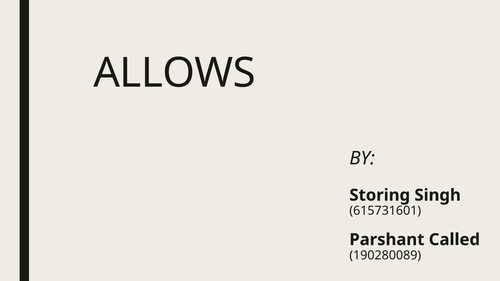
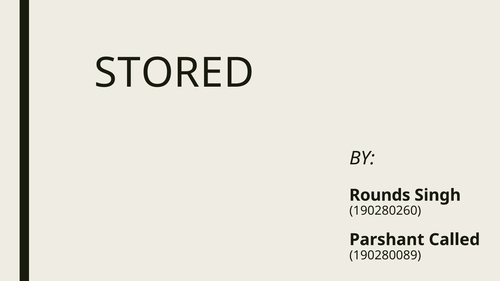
ALLOWS: ALLOWS -> STORED (174, 73)
Storing: Storing -> Rounds (380, 195)
615731601: 615731601 -> 190280260 (385, 211)
